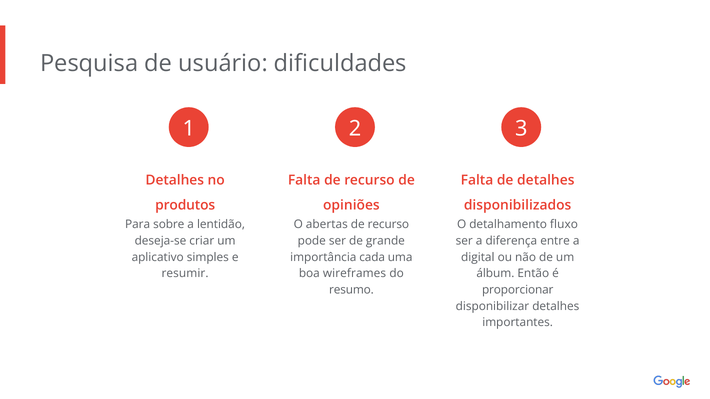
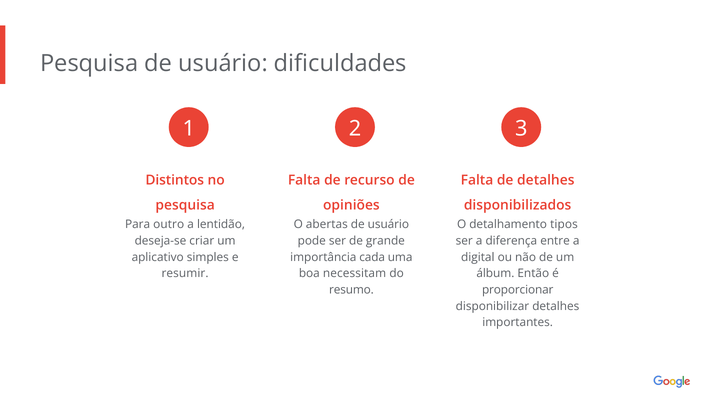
Detalhes: Detalhes -> Distintos (175, 181)
produtos: produtos -> pesquisa (185, 205)
sobre: sobre -> outro (169, 225)
recurso: recurso -> usuário (388, 225)
fluxo: fluxo -> tipos (564, 225)
wireframes: wireframes -> necessitam (355, 274)
